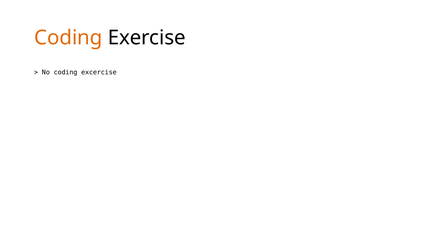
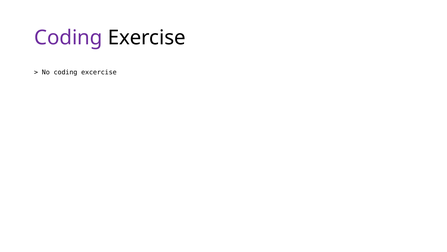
Coding colour: orange -> purple (68, 38)
